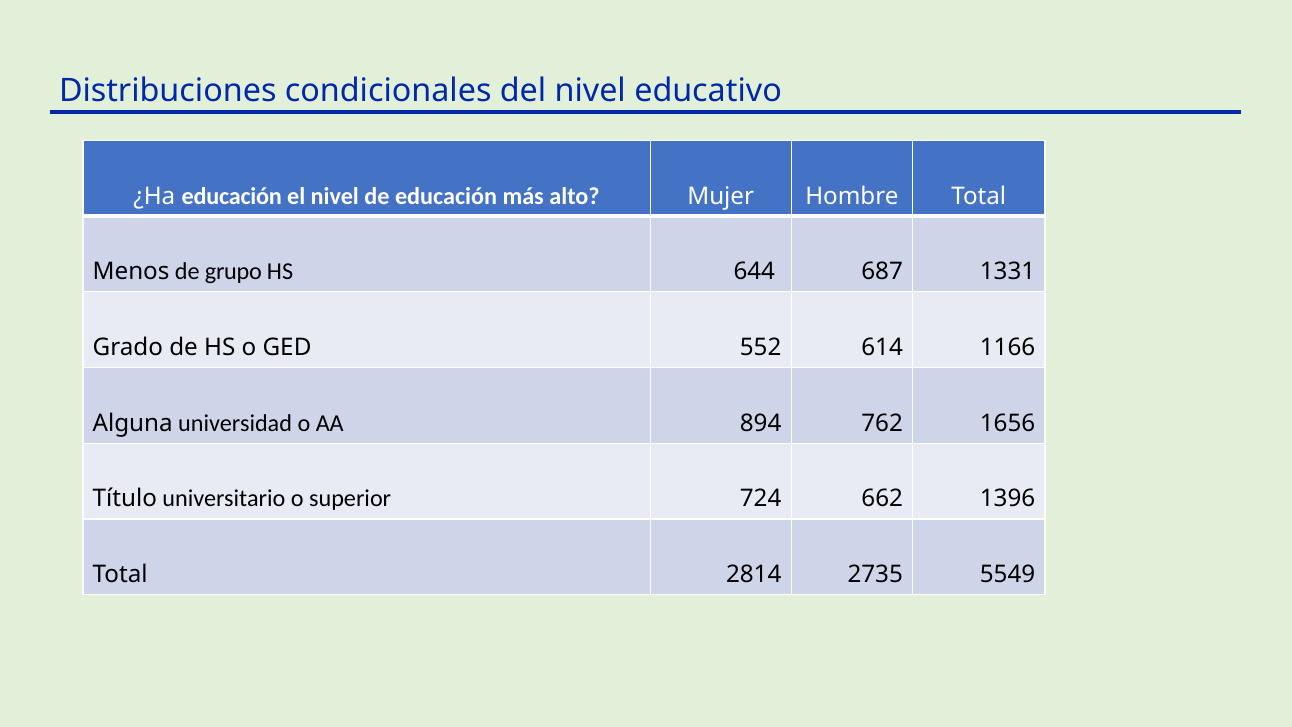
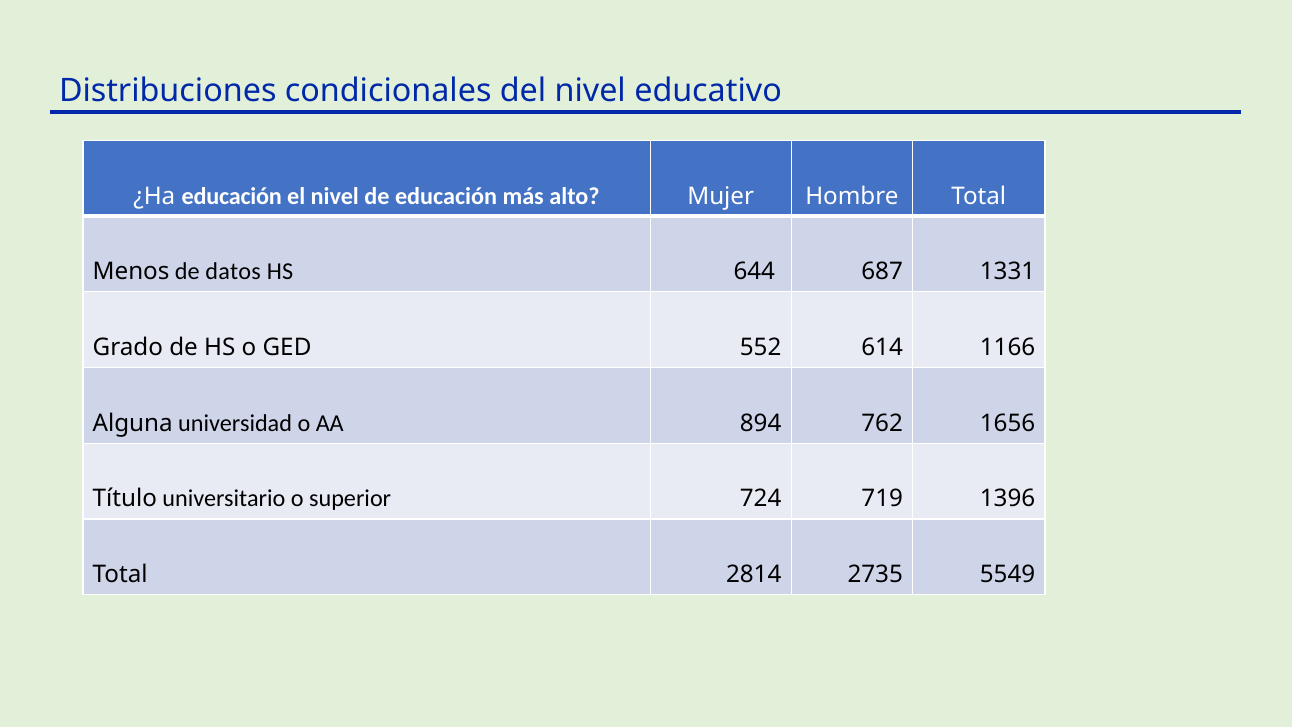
grupo: grupo -> datos (233, 272)
662: 662 -> 719 (882, 499)
